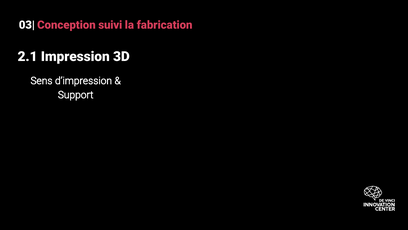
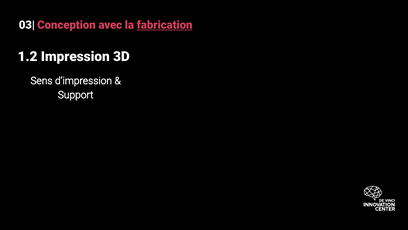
suivi: suivi -> avec (110, 25)
fabrication underline: none -> present (165, 25)
2.1: 2.1 -> 1.2 (28, 57)
